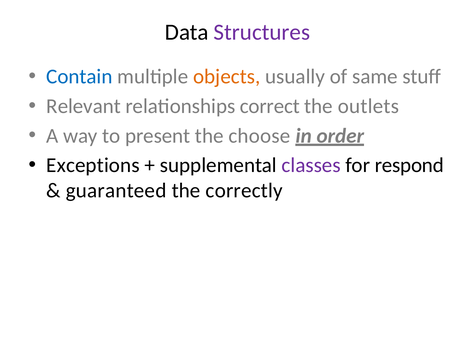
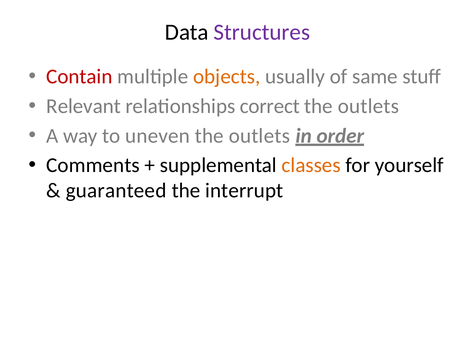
Contain colour: blue -> red (79, 77)
present: present -> uneven (158, 136)
choose: choose -> outlets (259, 136)
Exceptions: Exceptions -> Comments (93, 165)
classes colour: purple -> orange (311, 165)
respond: respond -> yourself (409, 165)
correctly: correctly -> interrupt (244, 191)
